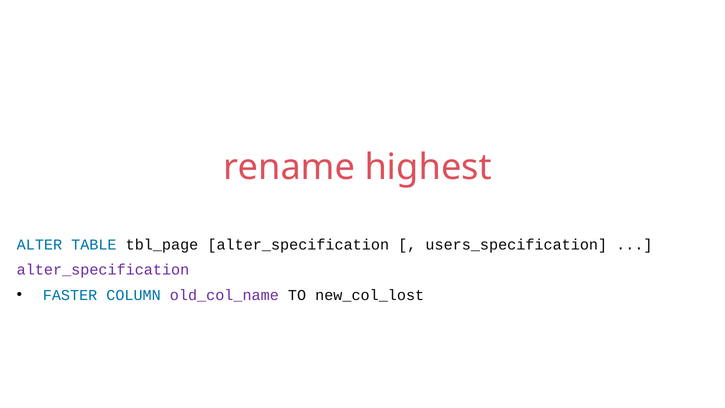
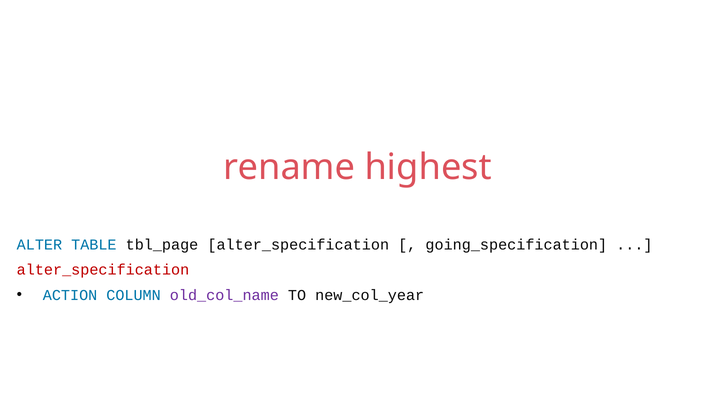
users_specification: users_specification -> going_specification (516, 244)
alter_specification colour: purple -> red (103, 270)
FASTER: FASTER -> ACTION (70, 295)
new_col_lost: new_col_lost -> new_col_year (370, 295)
